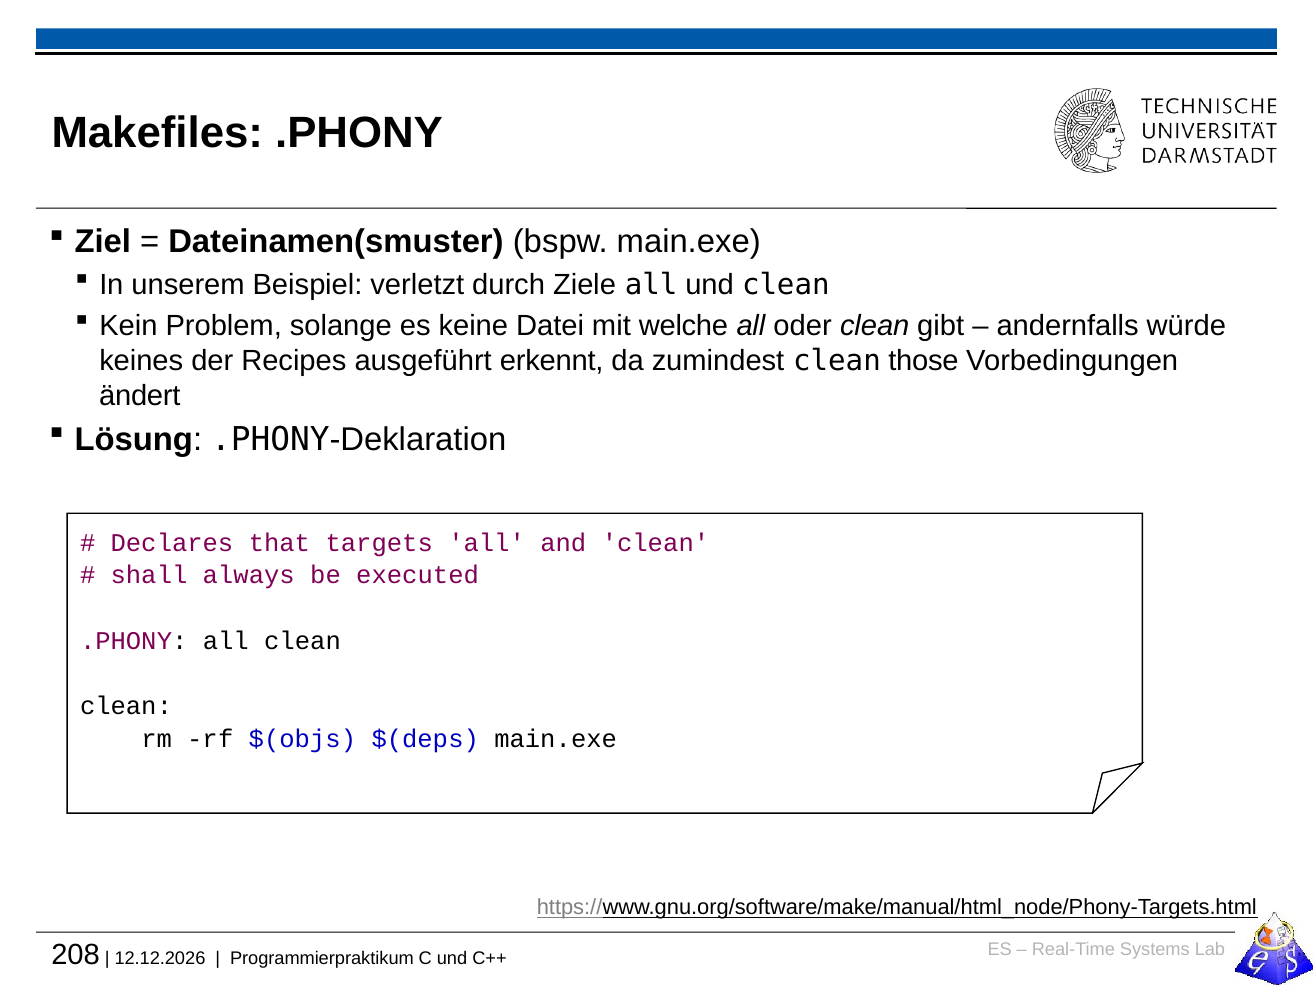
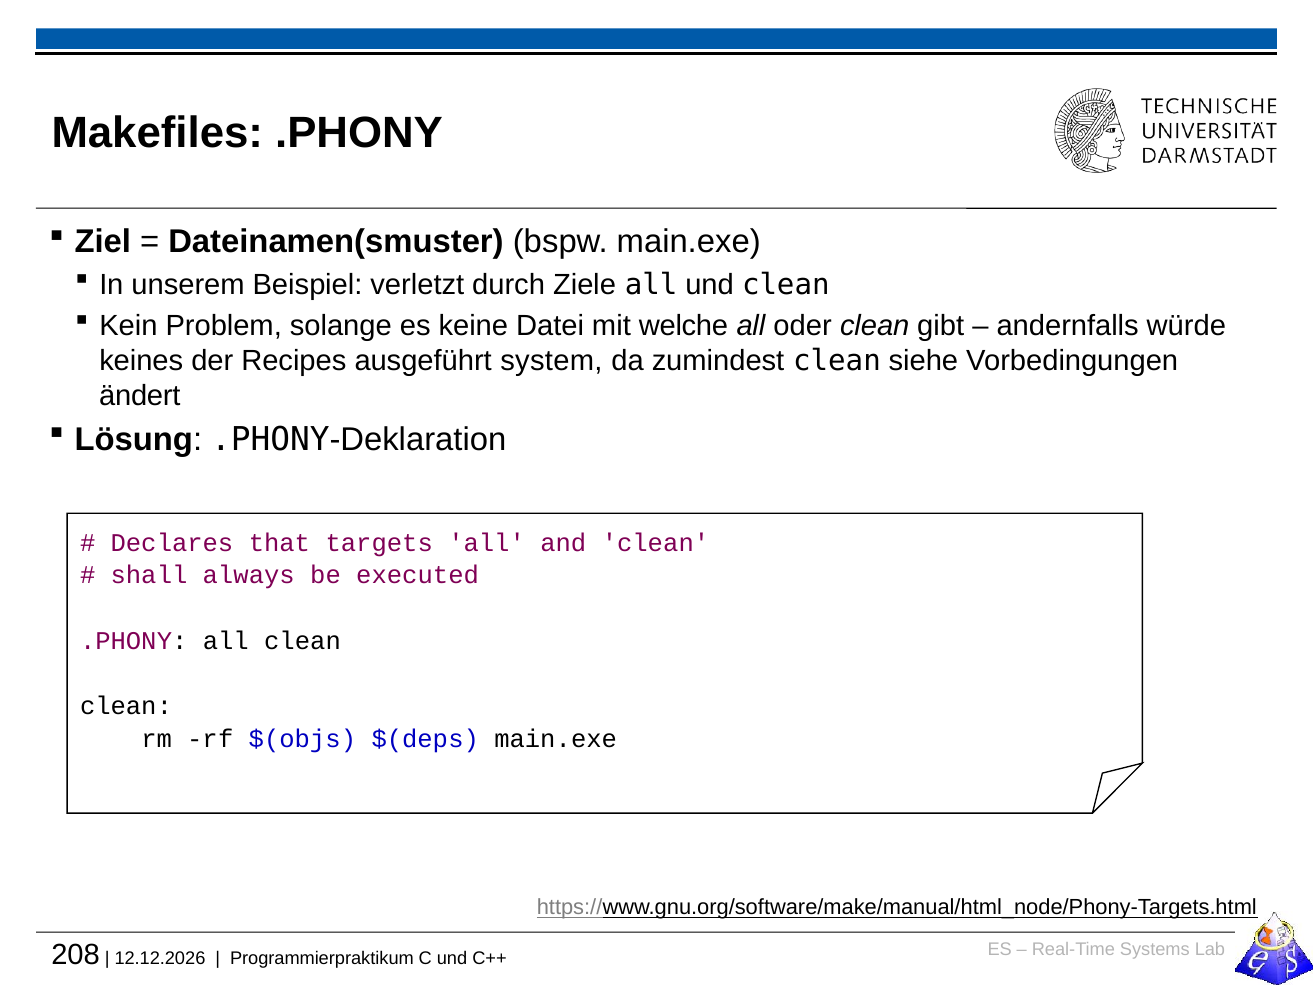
erkennt: erkennt -> system (551, 360)
those: those -> siehe (923, 360)
